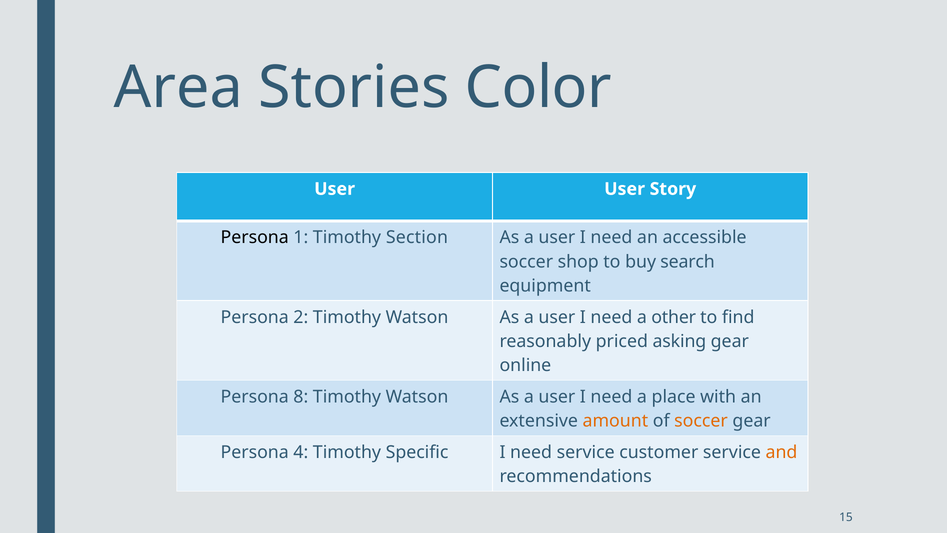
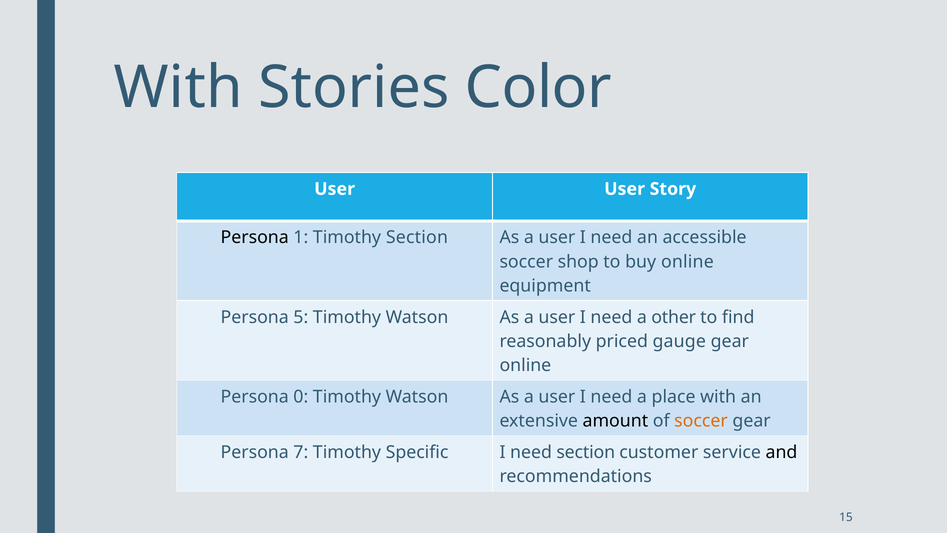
Area: Area -> With (178, 88)
buy search: search -> online (687, 262)
2: 2 -> 5 (301, 317)
asking: asking -> gauge (679, 341)
8: 8 -> 0 (301, 397)
amount colour: orange -> black (615, 421)
4: 4 -> 7 (301, 452)
need service: service -> section (586, 452)
and colour: orange -> black (781, 452)
